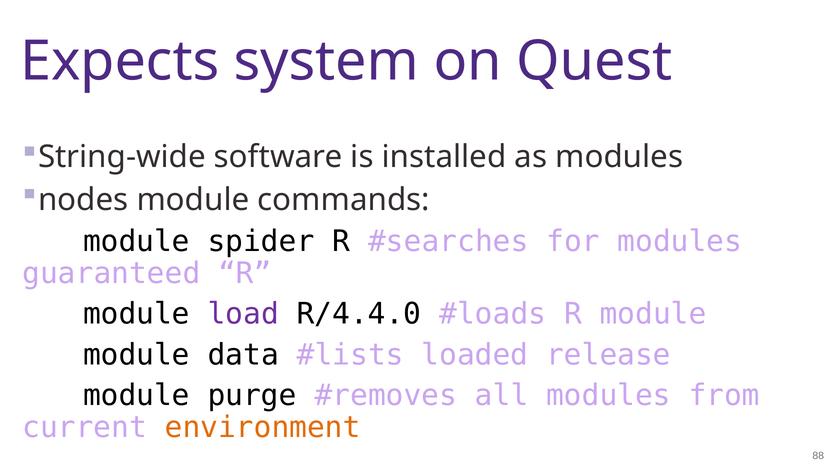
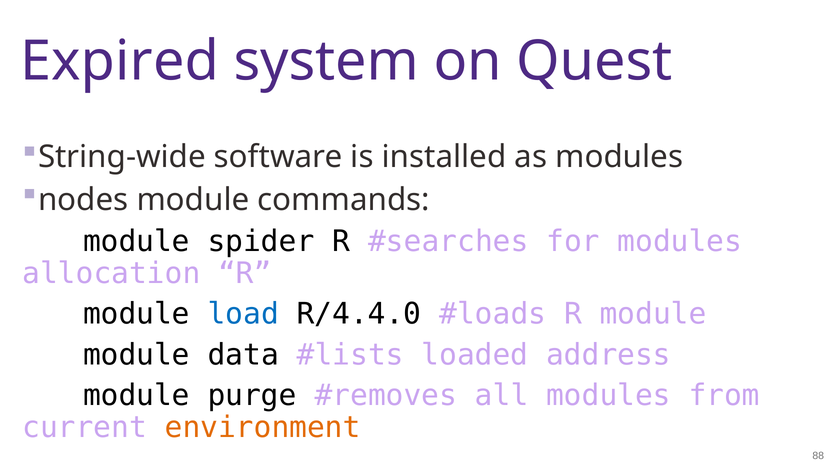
Expects: Expects -> Expired (120, 61)
guaranteed: guaranteed -> allocation (111, 273)
load colour: purple -> blue (243, 314)
release: release -> address (608, 355)
